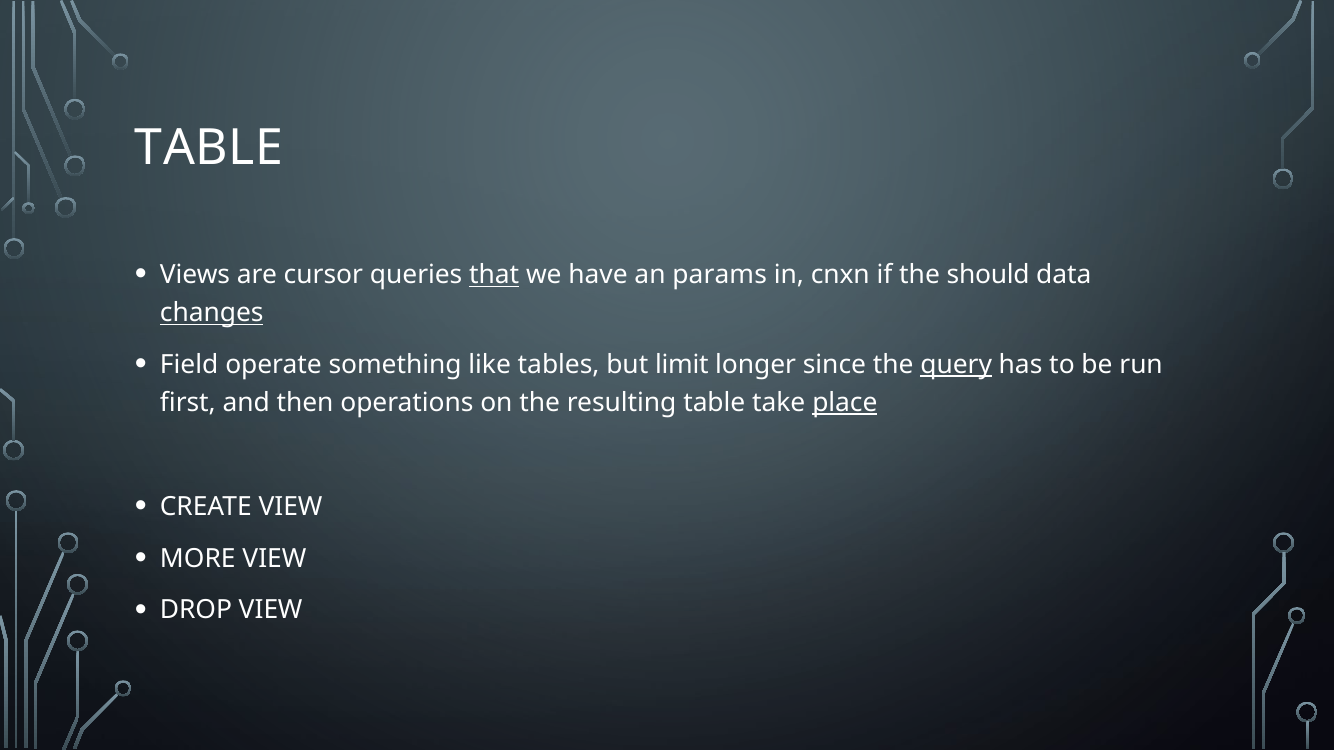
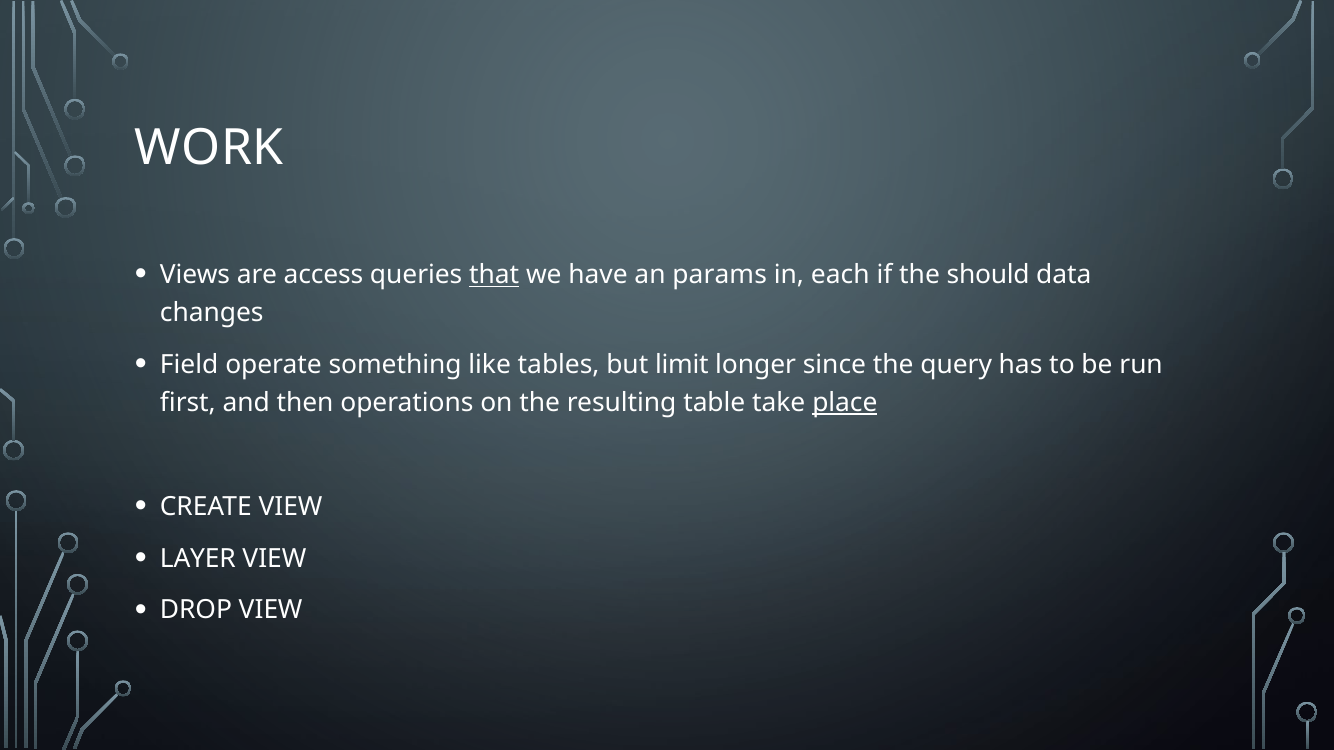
TABLE: TABLE -> WORK (209, 148)
cursor: cursor -> access (323, 275)
cnxn: cnxn -> each (840, 275)
changes underline: present -> none (212, 313)
query underline: present -> none (956, 365)
MORE: MORE -> LAYER (198, 559)
